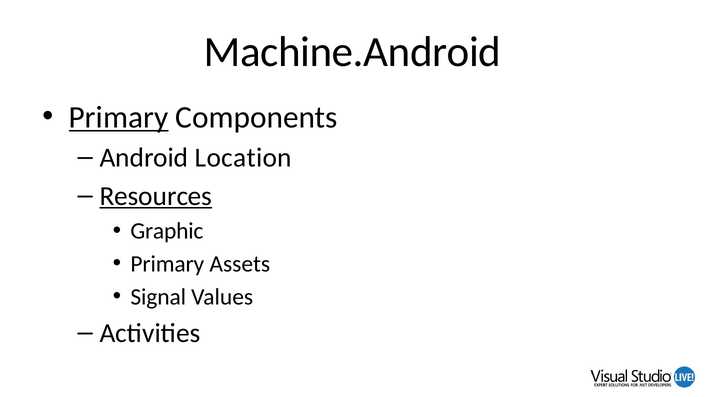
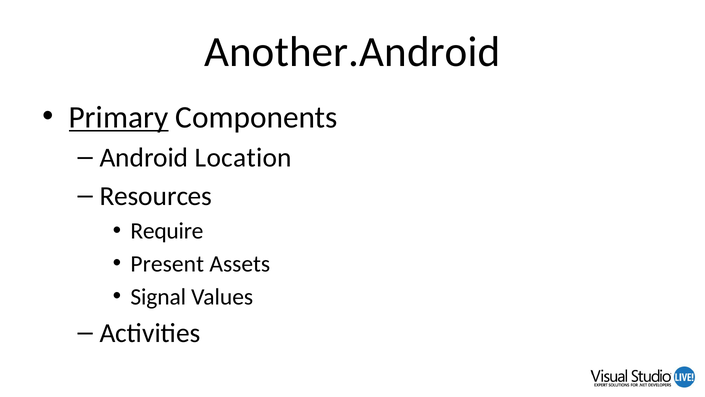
Machine.Android: Machine.Android -> Another.Android (352, 52)
Resources underline: present -> none (156, 196)
Graphic: Graphic -> Require (167, 231)
Primary: Primary -> Present (167, 264)
